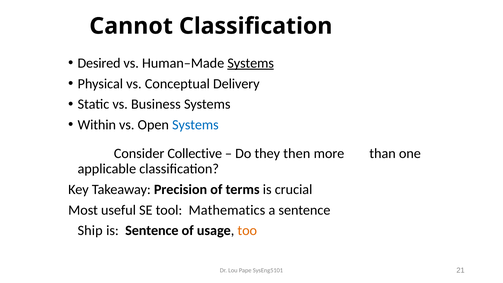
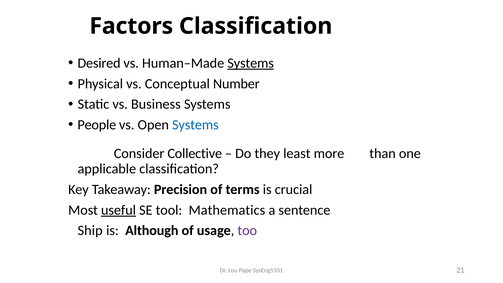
Cannot: Cannot -> Factors (131, 26)
Delivery: Delivery -> Number (236, 84)
Within: Within -> People (97, 125)
then: then -> least (297, 154)
useful underline: none -> present (118, 210)
is Sentence: Sentence -> Although (152, 230)
too colour: orange -> purple (247, 230)
